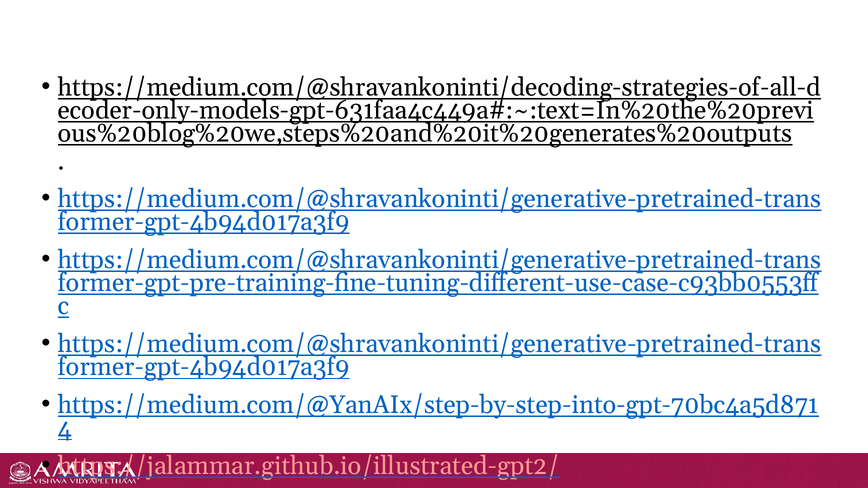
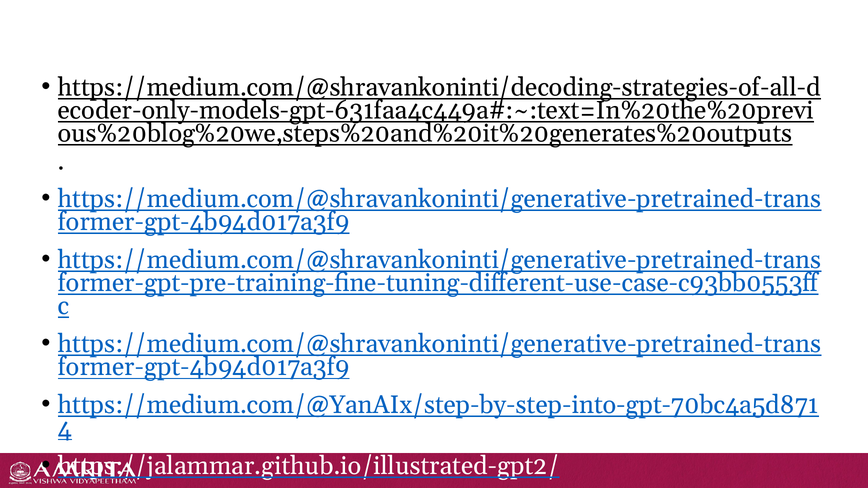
https://jalammar.github.io/illustrated-gpt2/ colour: pink -> white (309, 466)
